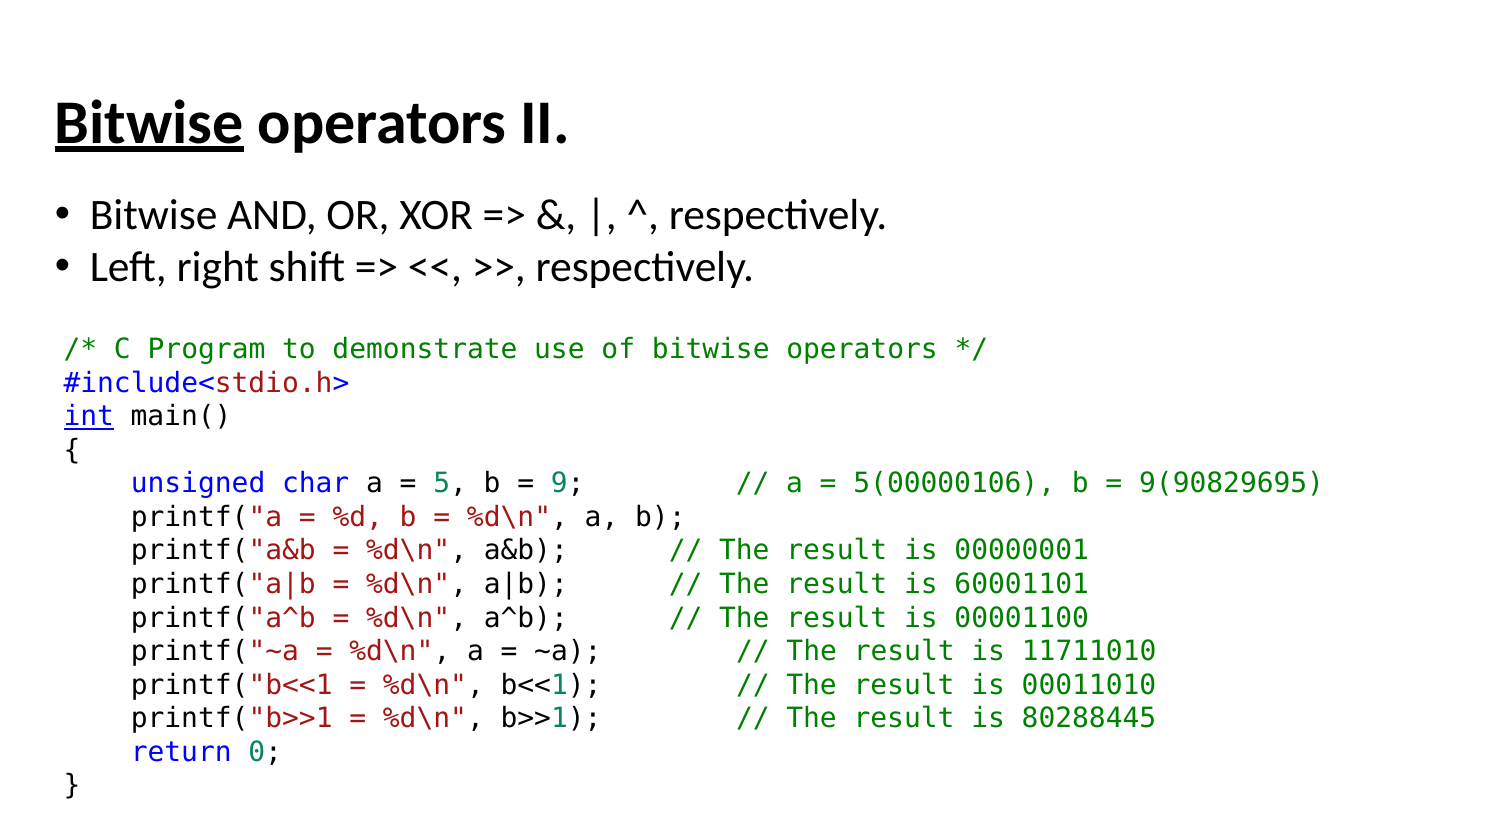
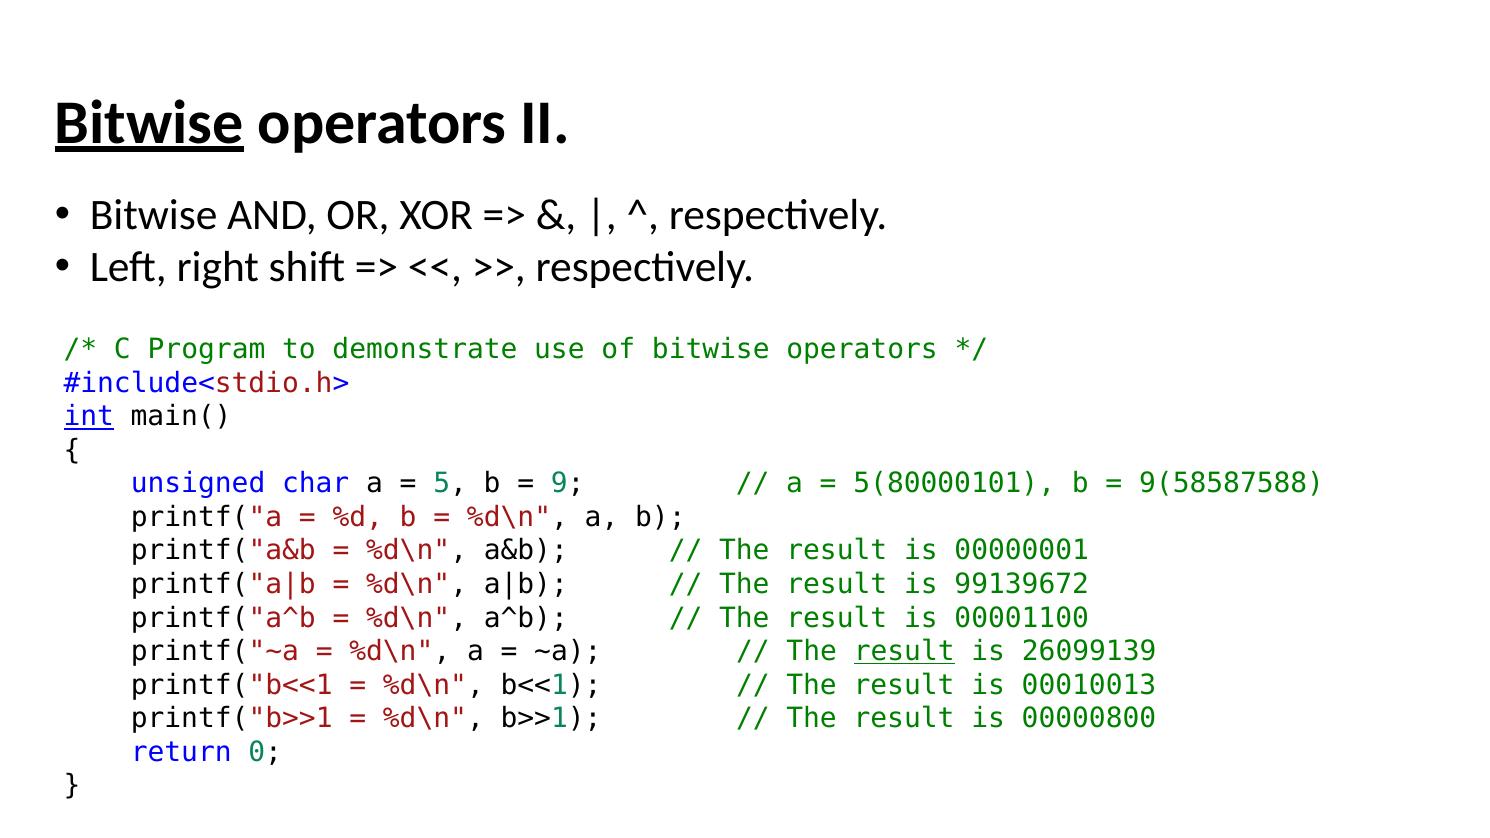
5(00000106: 5(00000106 -> 5(80000101 (954, 484)
9(90829695: 9(90829695 -> 9(58587588 (1232, 484)
60001101: 60001101 -> 99139672 (1022, 584)
result underline: none -> present (904, 651)
11711010: 11711010 -> 26099139 (1089, 651)
00011010: 00011010 -> 00010013 (1089, 685)
80288445: 80288445 -> 00000800 (1089, 718)
